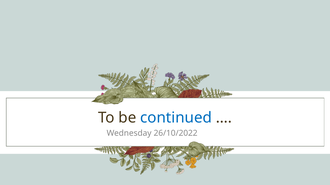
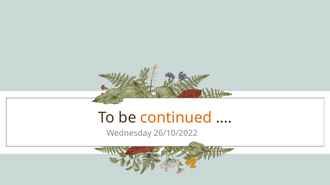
continued colour: blue -> orange (176, 118)
